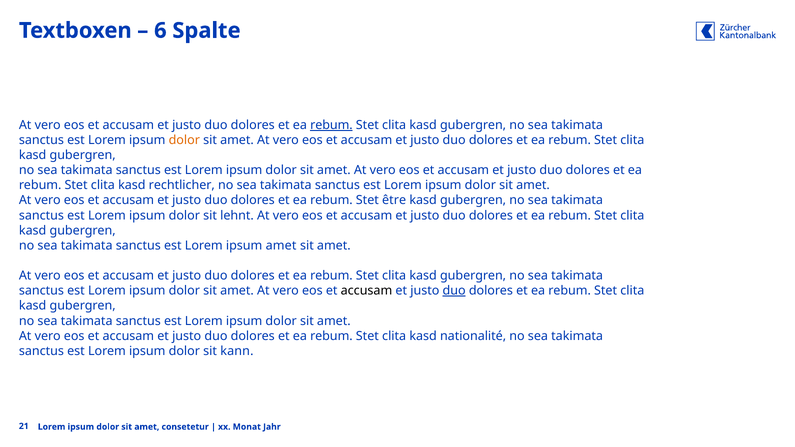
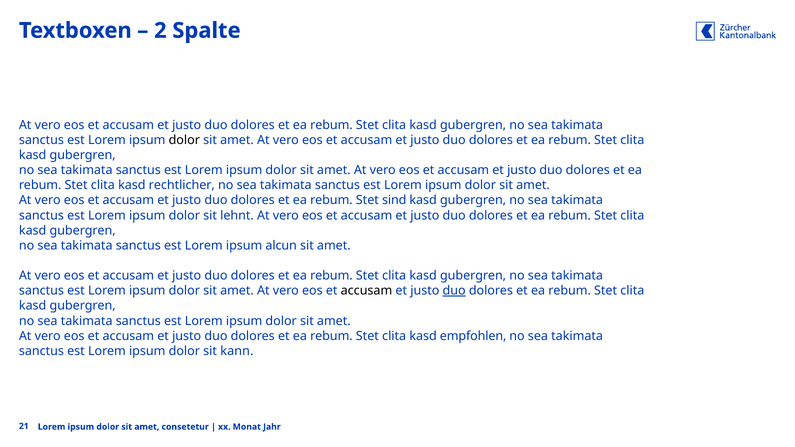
6: 6 -> 2 (160, 31)
rebum underline: present -> none (331, 125)
dolor colour: orange -> black (184, 140)
être: être -> sind (394, 200)
ipsum amet: amet -> alcun (281, 246)
nationalité: nationalité -> empfohlen (473, 336)
